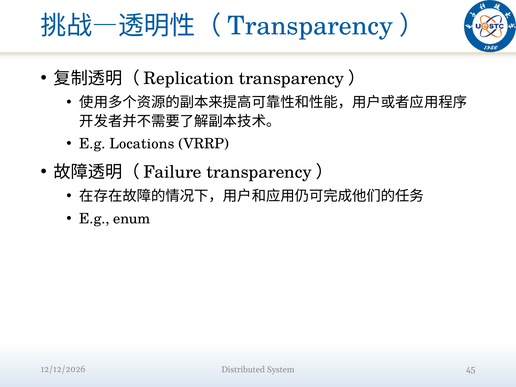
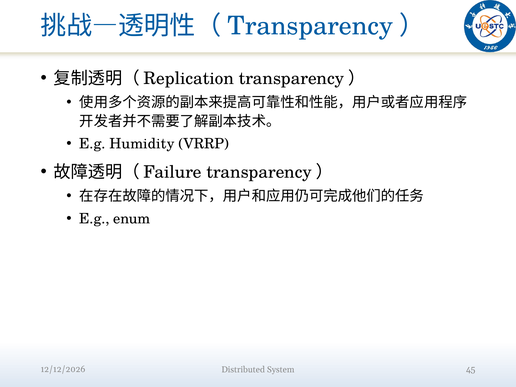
Locations: Locations -> Humidity (142, 144)
